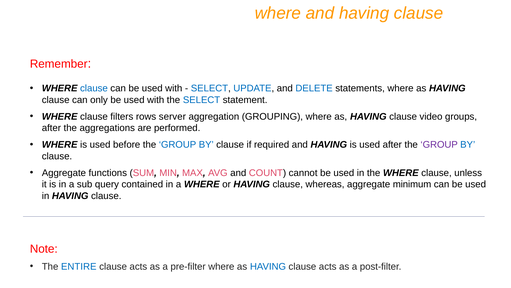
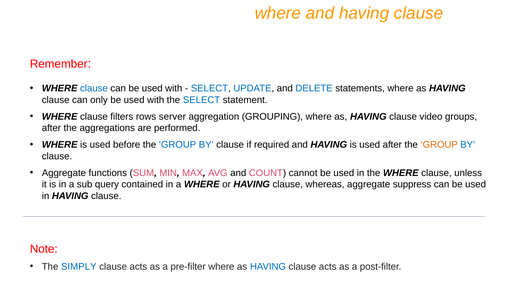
GROUP colour: purple -> orange (439, 144)
minimum: minimum -> suppress (412, 184)
ENTIRE: ENTIRE -> SIMPLY (79, 266)
